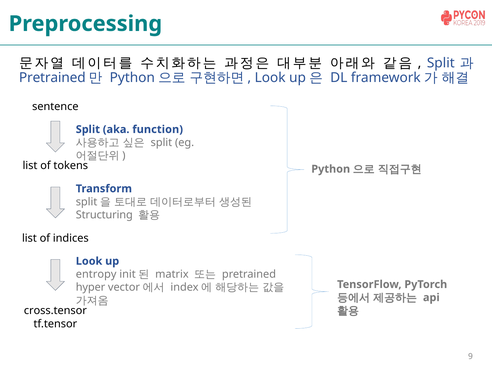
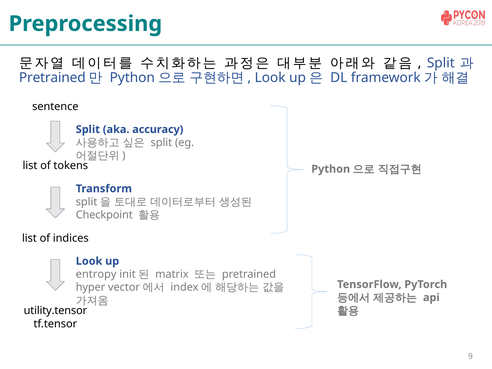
function: function -> accuracy (158, 129)
Structuring: Structuring -> Checkpoint (104, 215)
cross.tensor: cross.tensor -> utility.tensor (55, 311)
